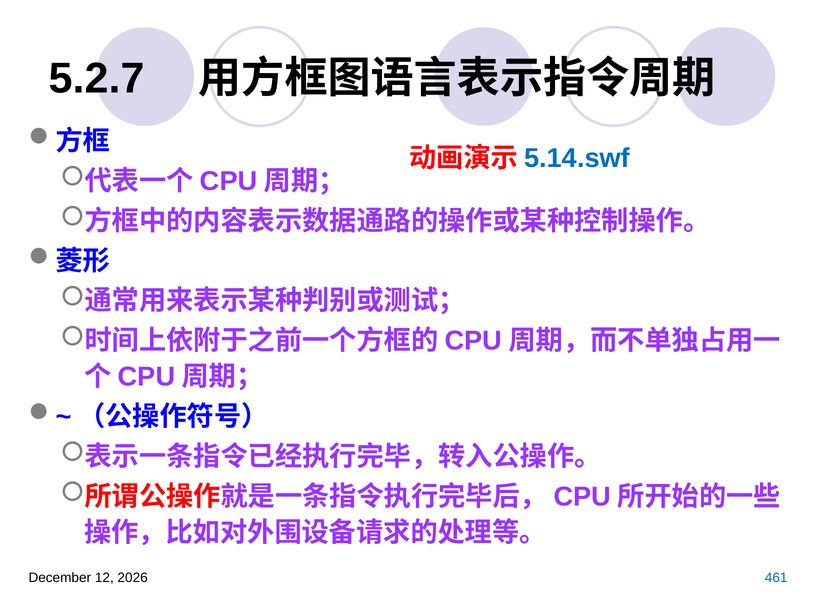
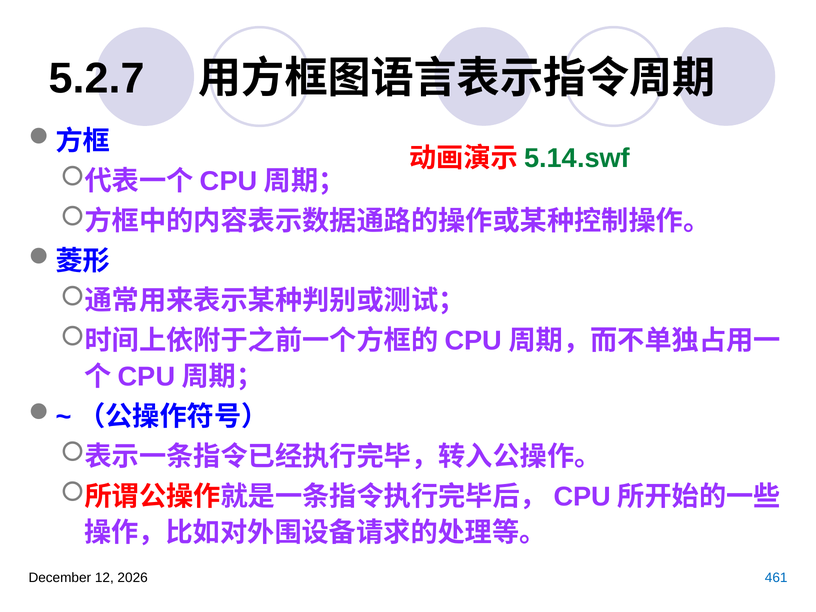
5.14.swf colour: blue -> green (577, 158)
